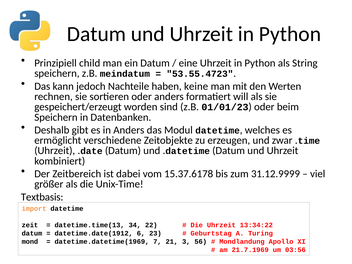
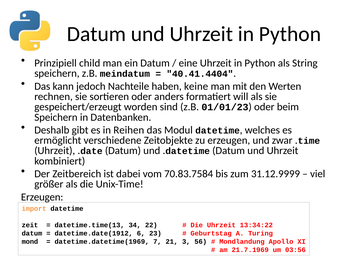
53.55.4723: 53.55.4723 -> 40.41.4404 (200, 74)
in Anders: Anders -> Reihen (129, 130)
15.37.6178: 15.37.6178 -> 70.83.7584 (189, 174)
Textbasis: Textbasis -> Erzeugen (42, 197)
